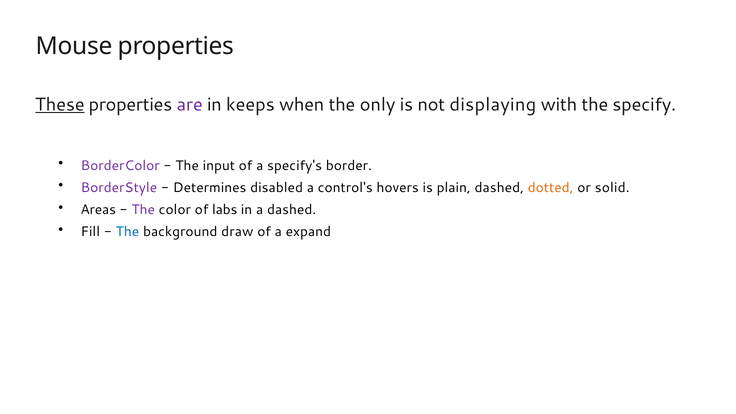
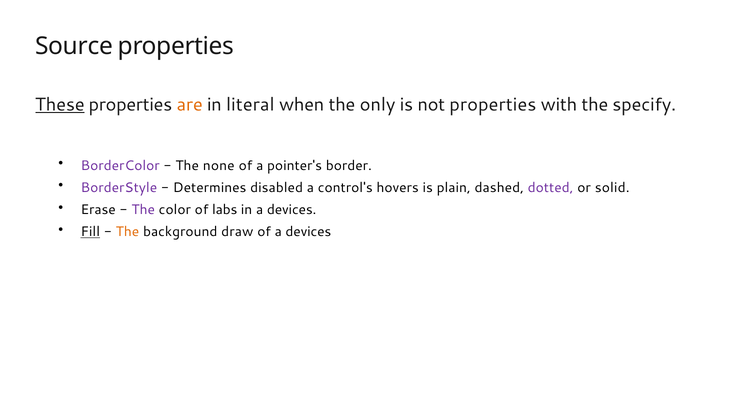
Mouse: Mouse -> Source (74, 46)
are colour: purple -> orange (190, 104)
keeps: keeps -> literal (250, 104)
not displaying: displaying -> properties (493, 104)
input: input -> none (219, 166)
specify's: specify's -> pointer's (295, 166)
dotted colour: orange -> purple (551, 188)
Areas: Areas -> Erase (98, 210)
in a dashed: dashed -> devices (292, 210)
Fill underline: none -> present (90, 232)
The colour: blue -> orange (127, 232)
of a expand: expand -> devices (308, 232)
